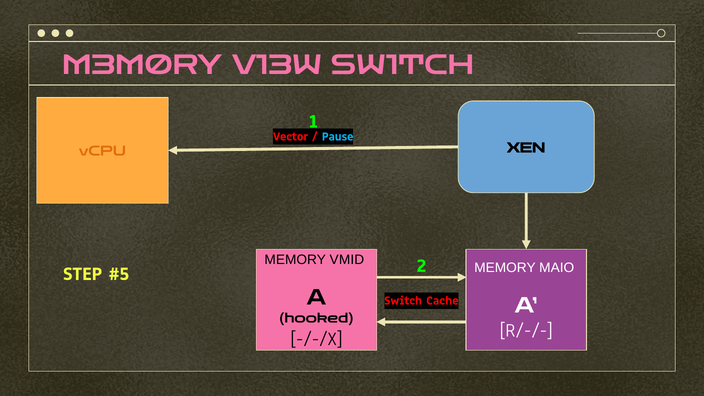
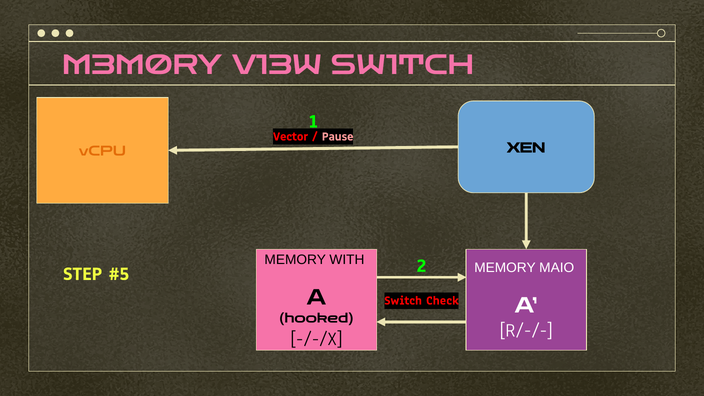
Pause colour: light blue -> pink (338, 136)
VMID: VMID -> WITH (347, 260)
Cache: Cache -> Check (442, 300)
